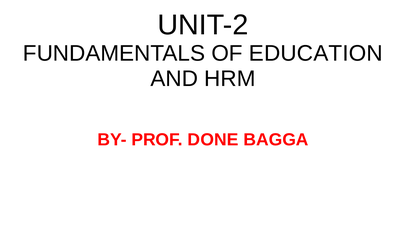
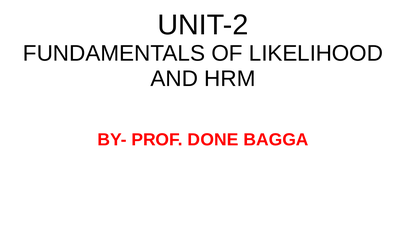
EDUCATION: EDUCATION -> LIKELIHOOD (316, 54)
